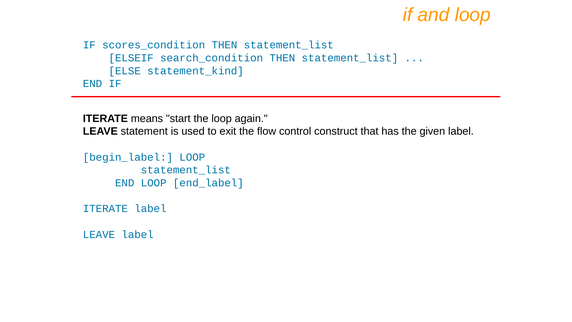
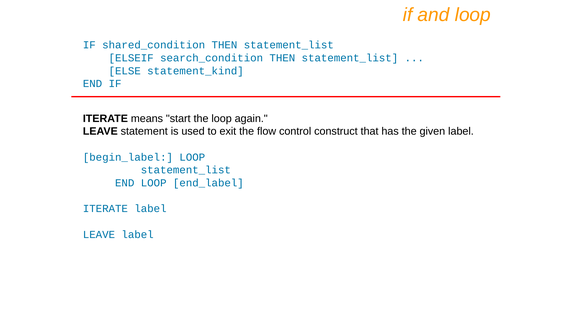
scores_condition: scores_condition -> shared_condition (154, 45)
